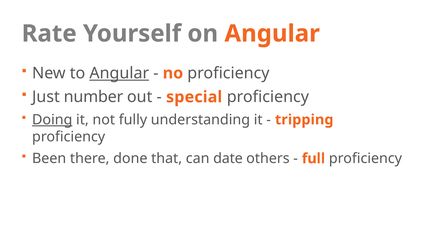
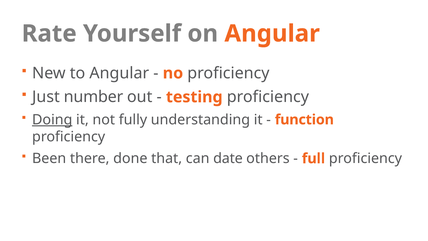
Angular underline: present -> none (119, 73)
special: special -> testing (194, 97)
tripping: tripping -> function (304, 120)
